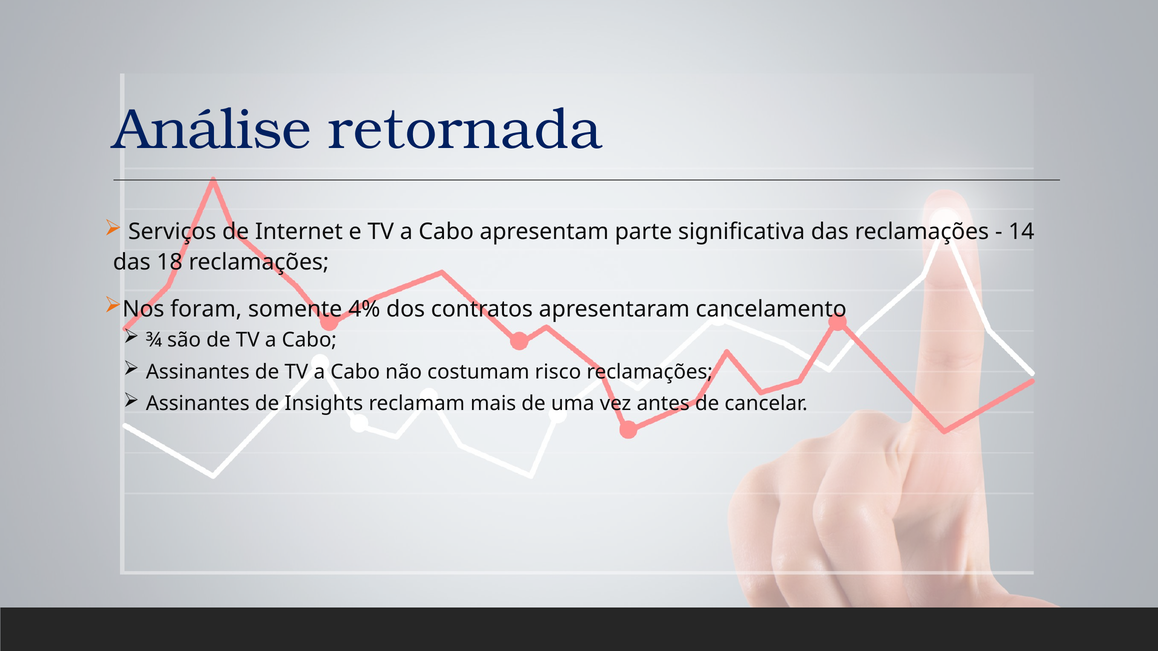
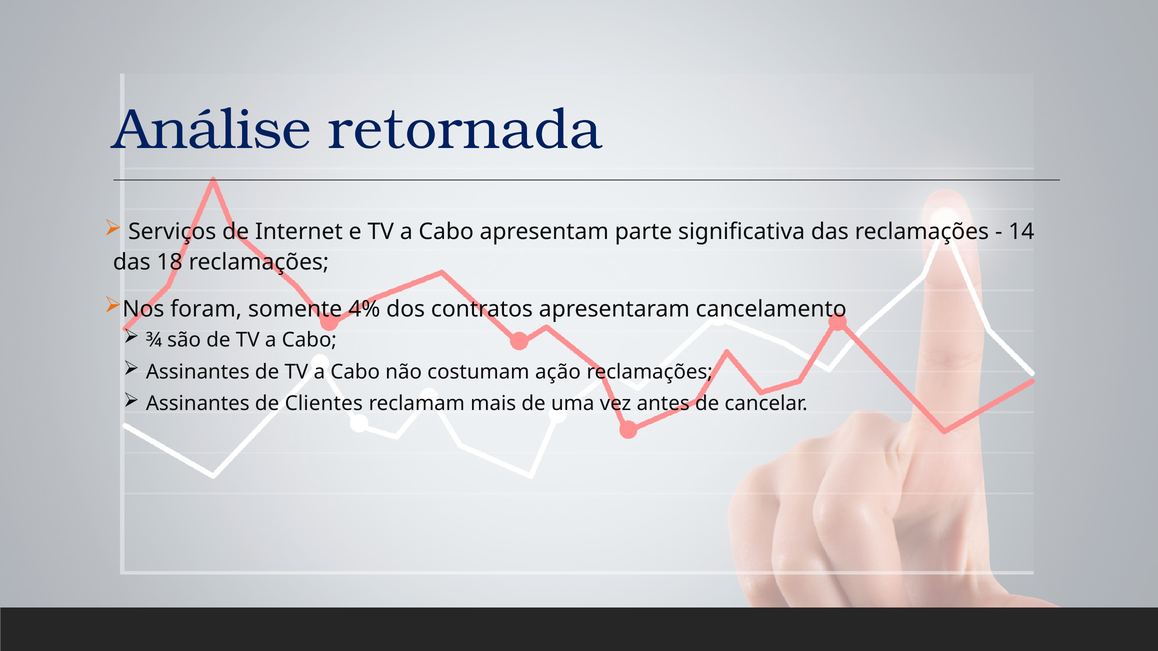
risco: risco -> ação (558, 372)
Insights: Insights -> Clientes (324, 404)
